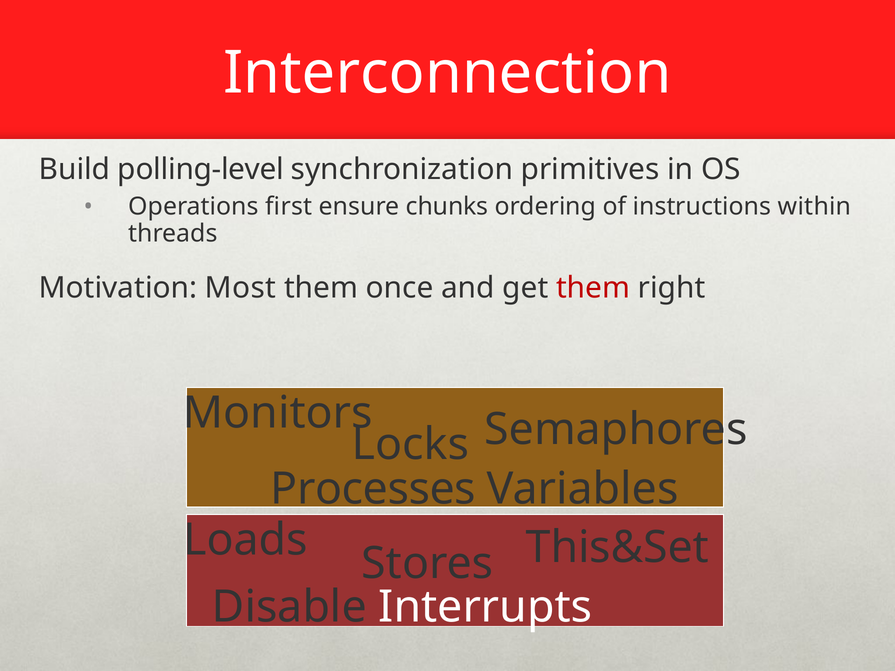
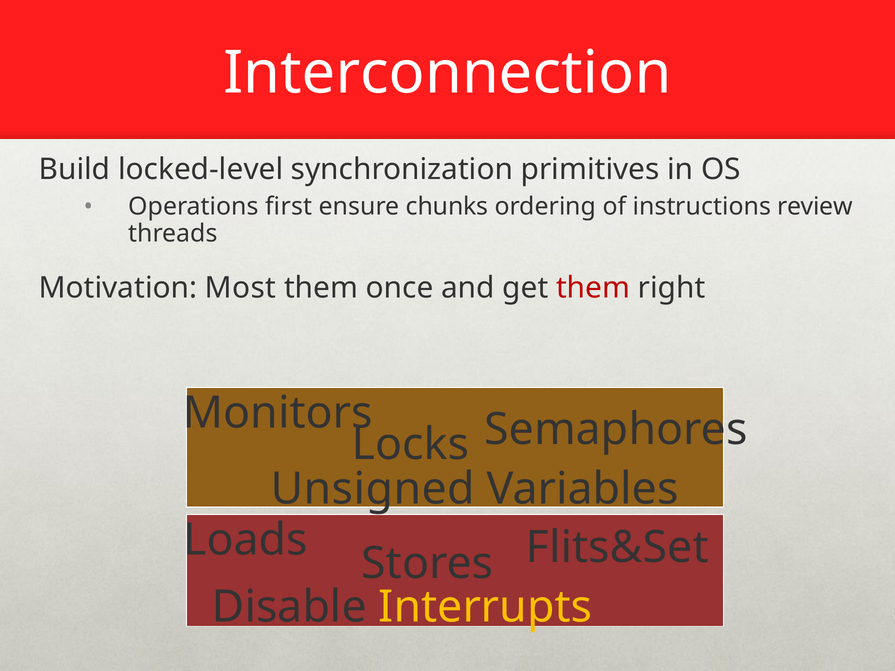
polling-level: polling-level -> locked-level (201, 170)
within: within -> review (815, 207)
Processes: Processes -> Unsigned (373, 489)
This&Set: This&Set -> Flits&Set (617, 548)
Interrupts colour: white -> yellow (485, 607)
